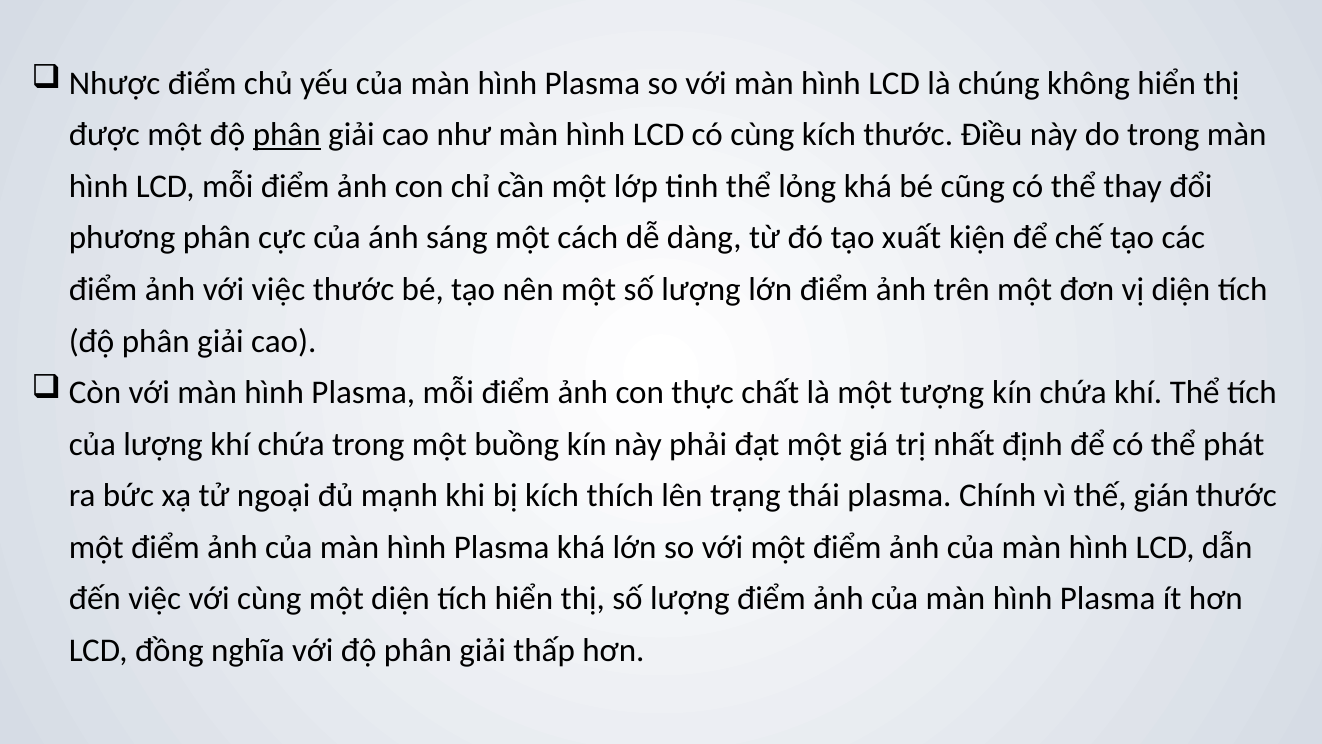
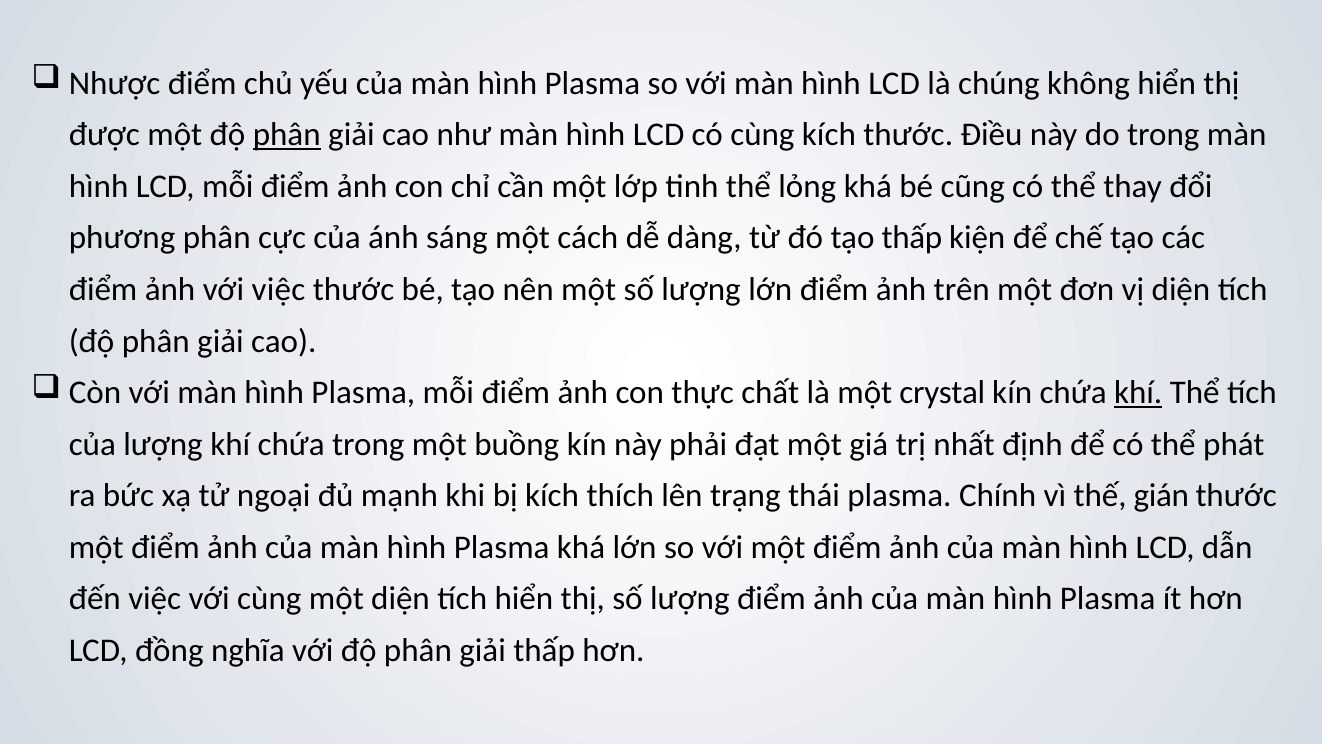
tạo xuất: xuất -> thấp (912, 238)
tượng: tượng -> crystal (942, 393)
khí underline: none -> present (1138, 393)
